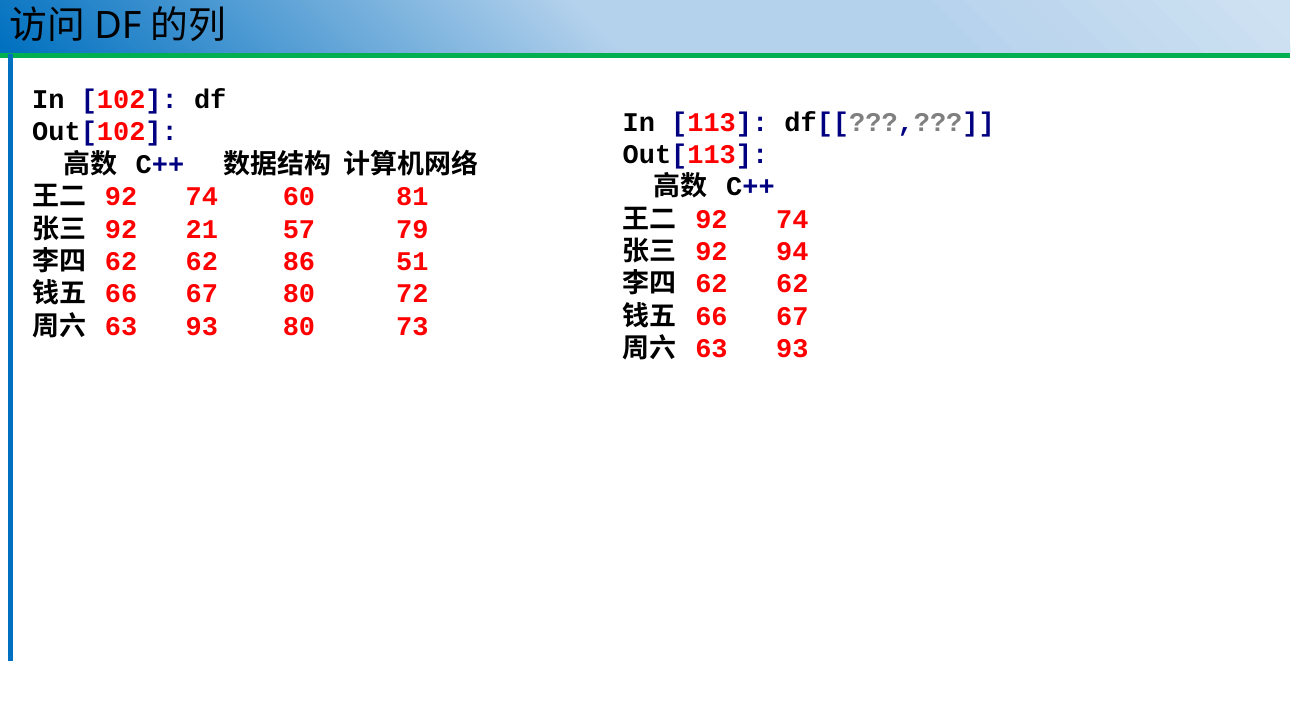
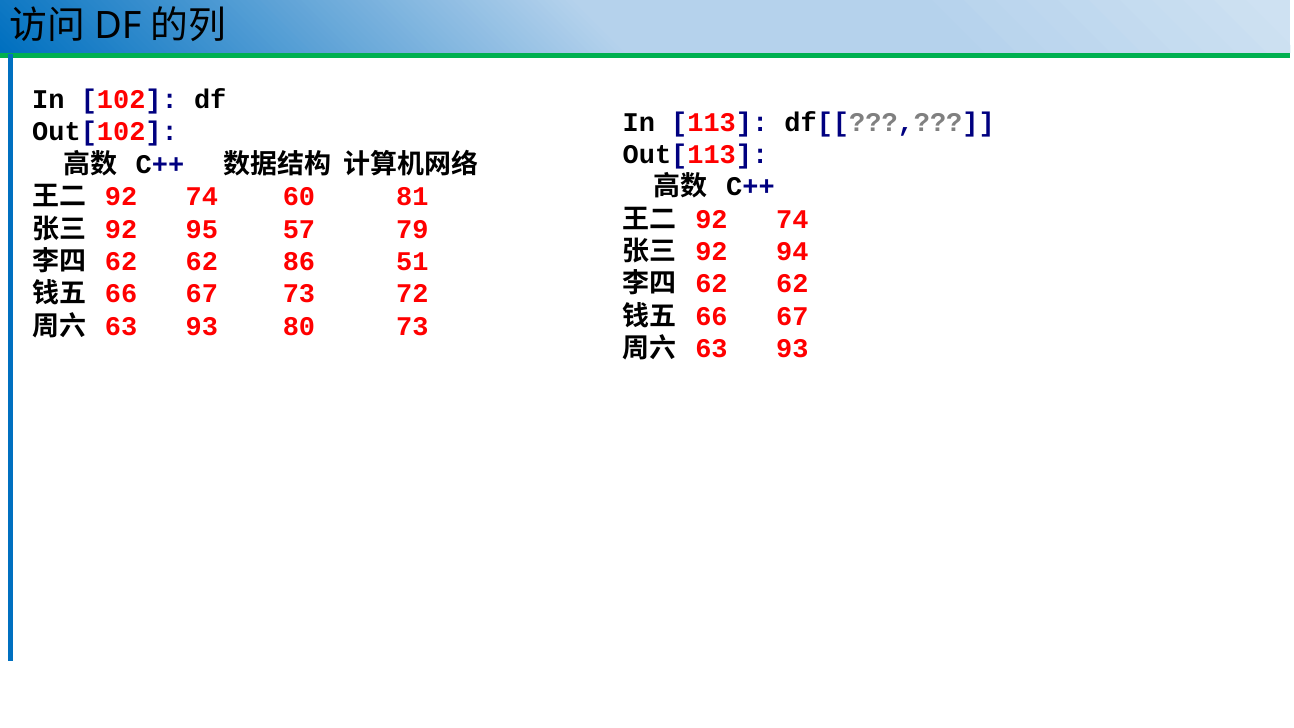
21: 21 -> 95 (202, 229)
67 80: 80 -> 73 (299, 294)
